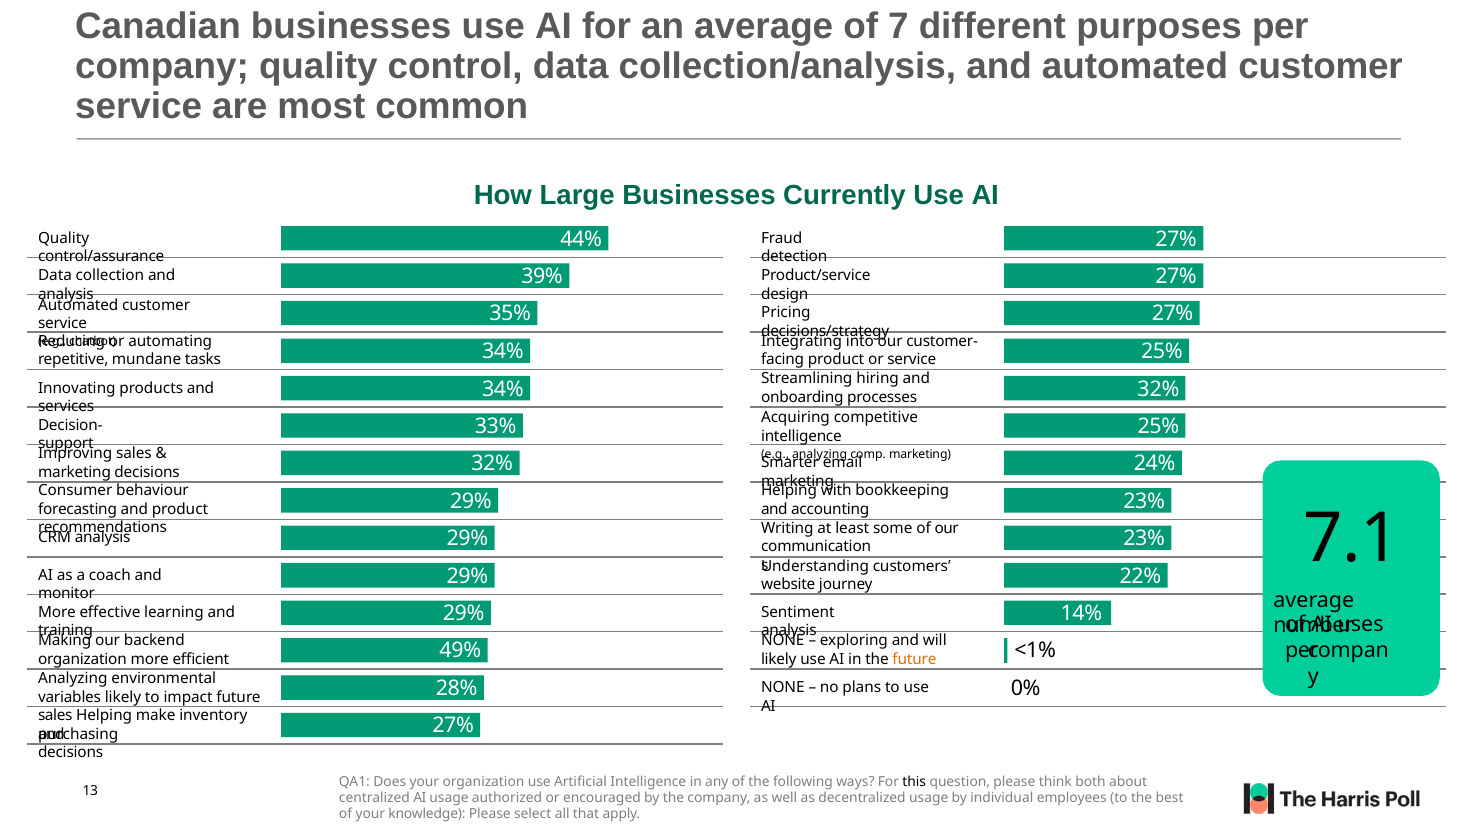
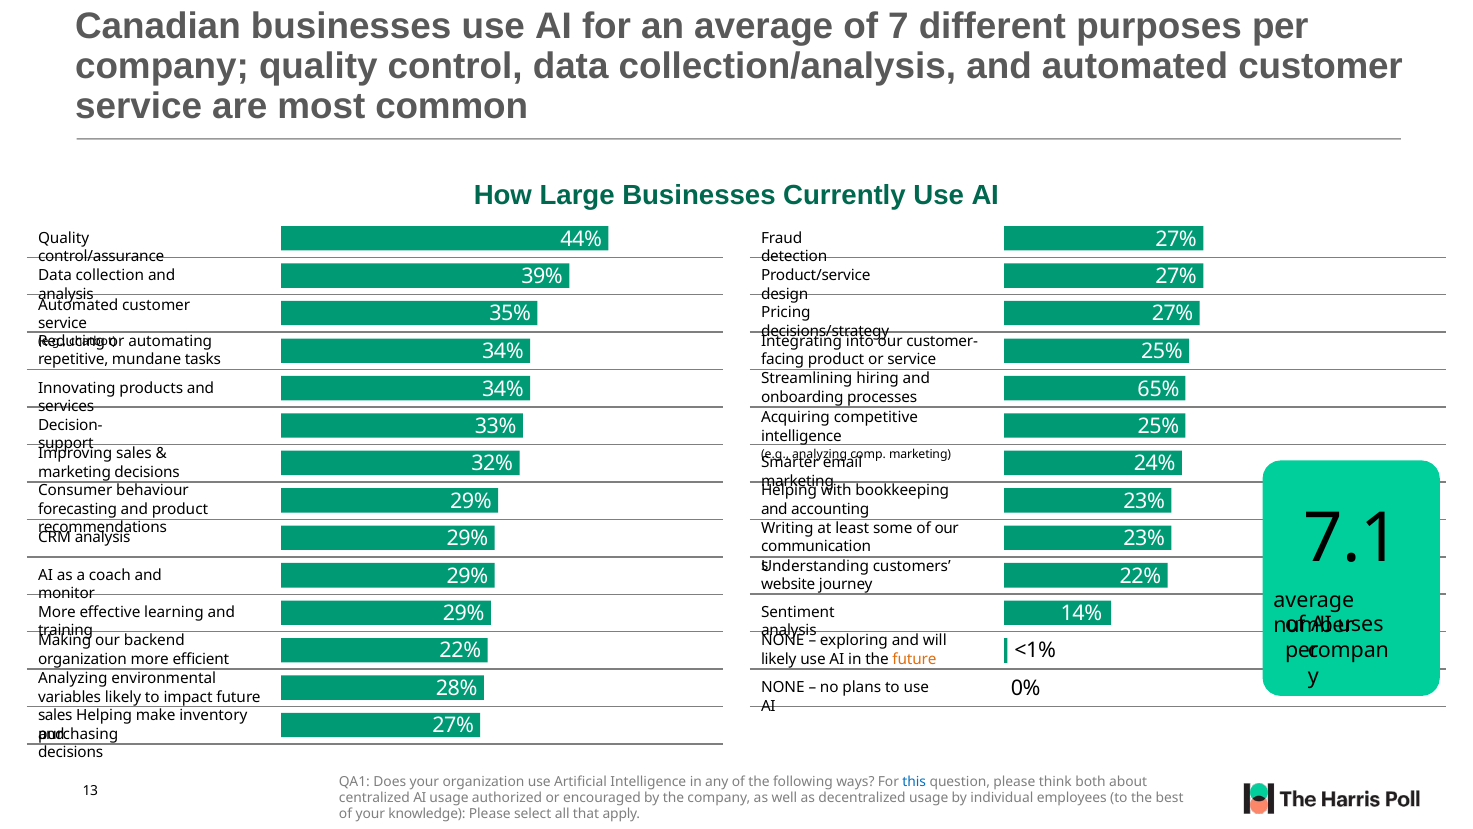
32%: 32% -> 65% (1158, 389)
49%: 49% -> 22% (460, 651)
this colour: black -> blue (914, 782)
